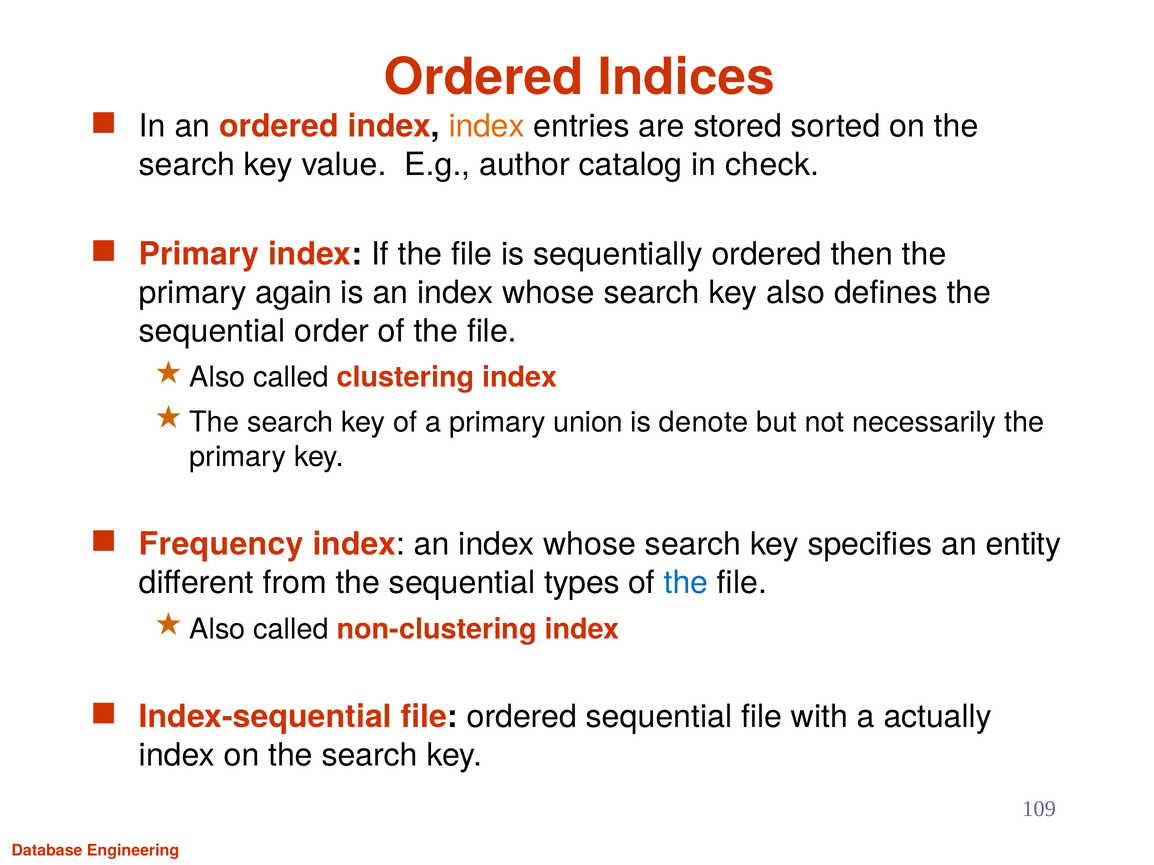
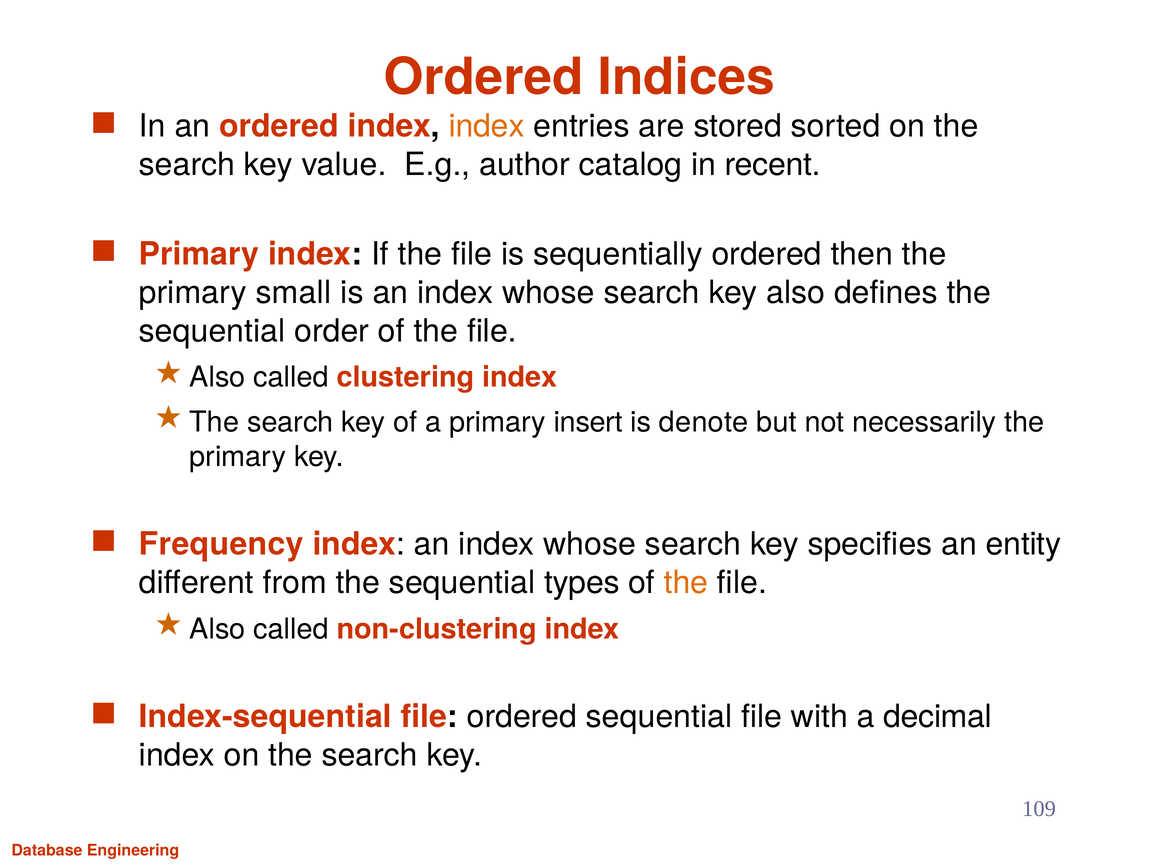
check: check -> recent (773, 165)
again: again -> small (293, 293)
union: union -> insert (588, 422)
the colour: blue -> orange (686, 583)
actually: actually -> decimal (938, 717)
